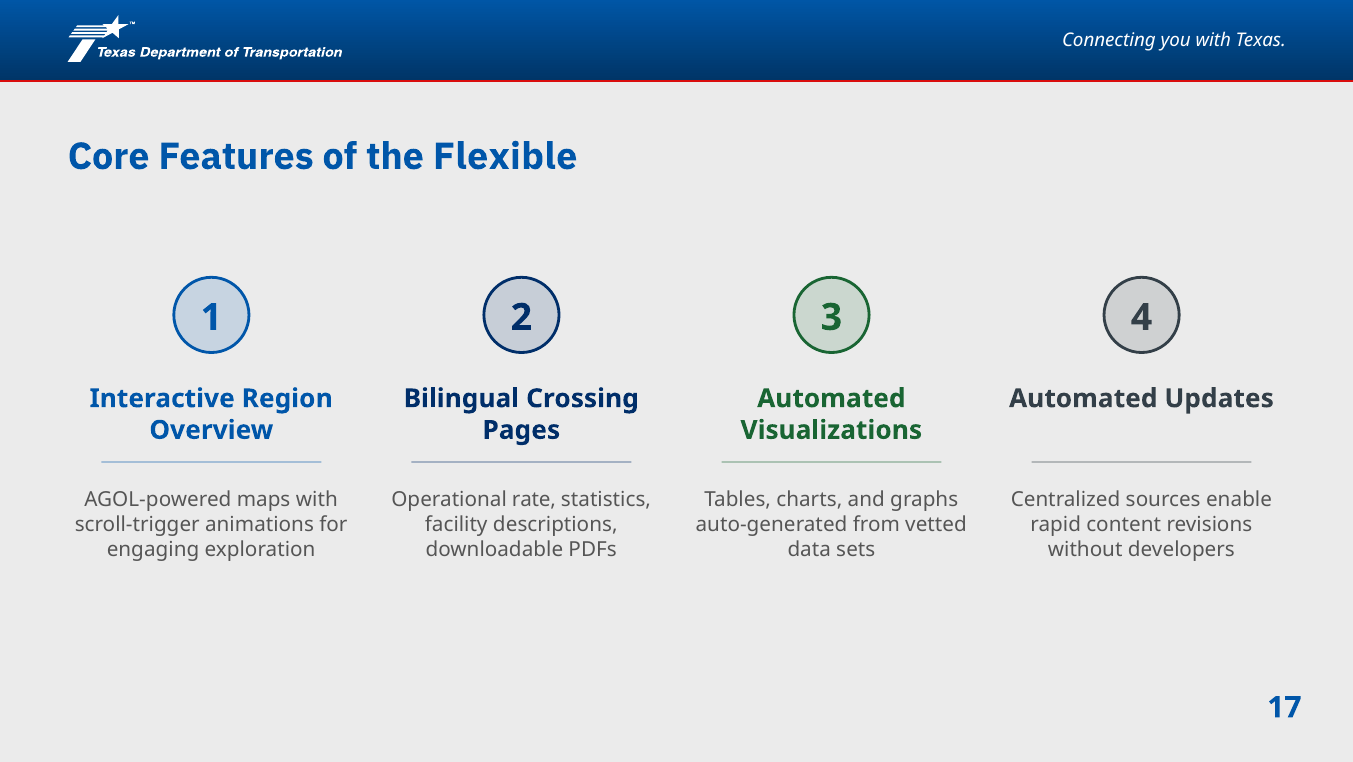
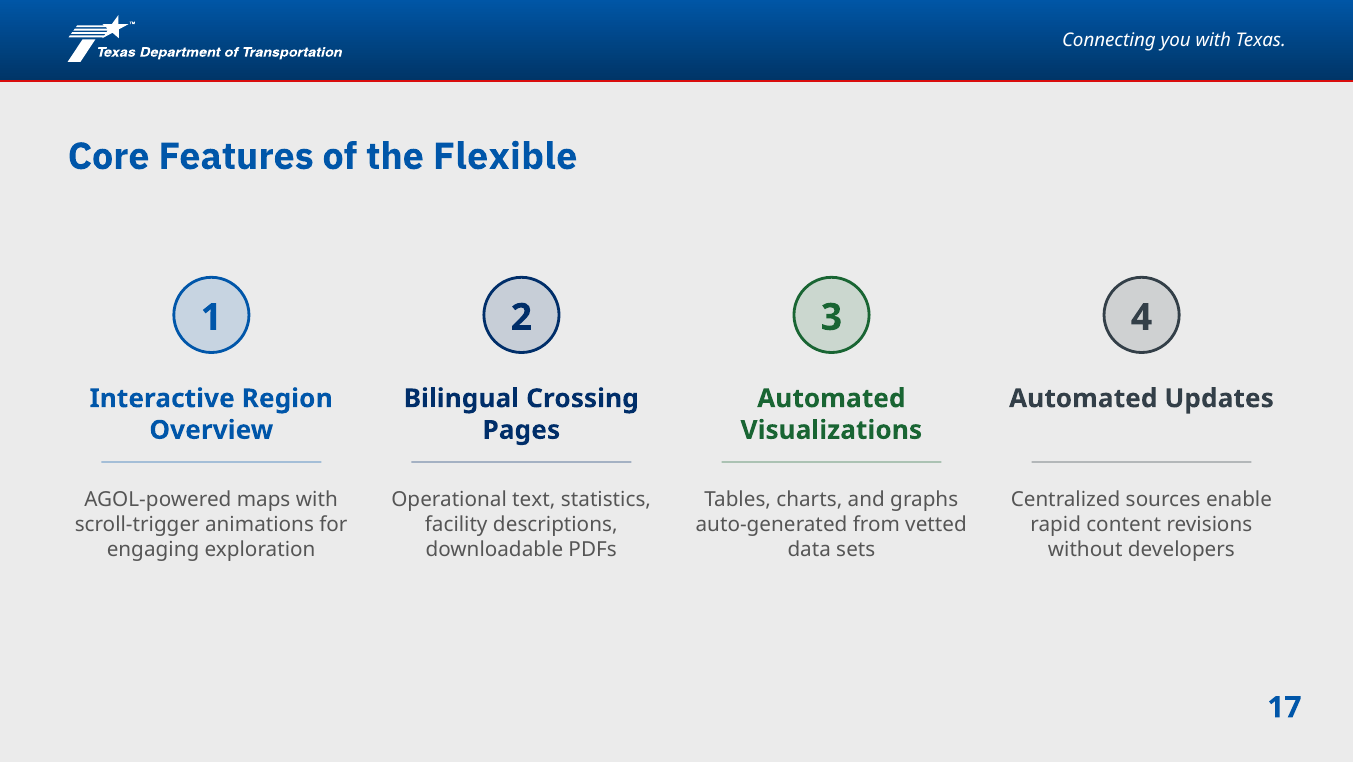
rate: rate -> text (534, 500)
